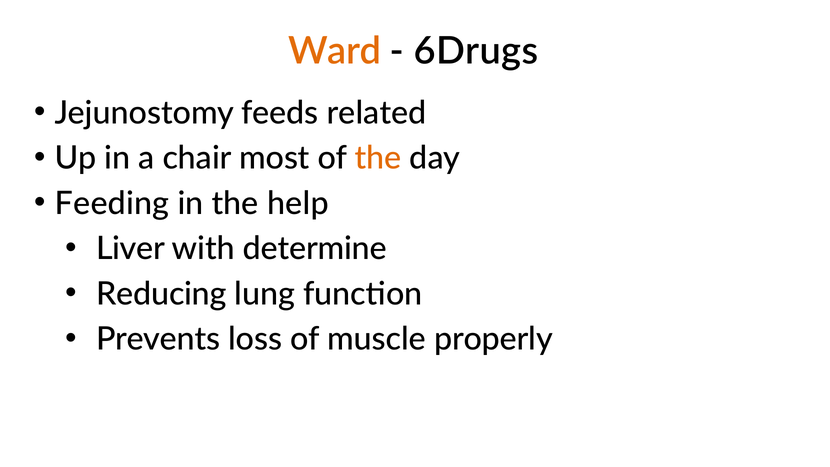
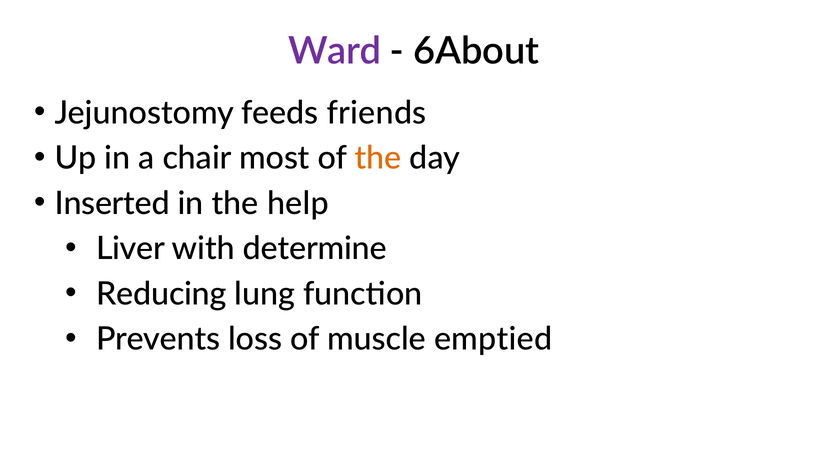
Ward colour: orange -> purple (335, 51)
6Drugs: 6Drugs -> 6About (476, 51)
related: related -> friends (376, 113)
Feeding: Feeding -> Inserted (112, 203)
properly: properly -> emptied (493, 339)
